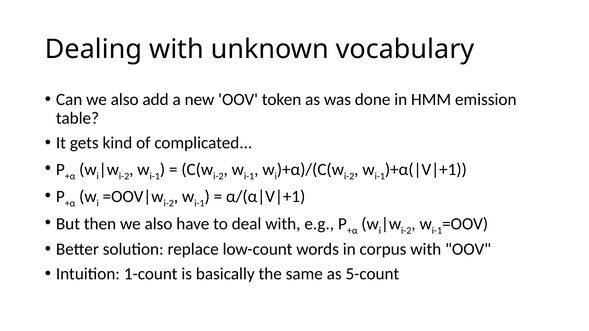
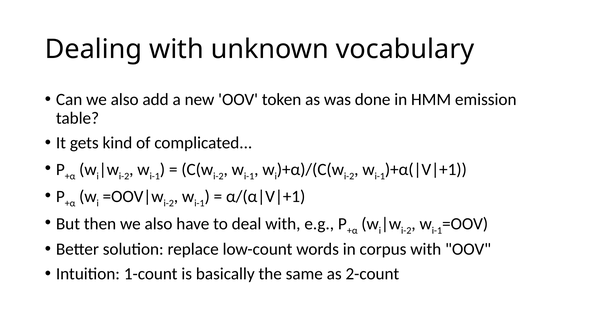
5-count: 5-count -> 2-count (372, 274)
